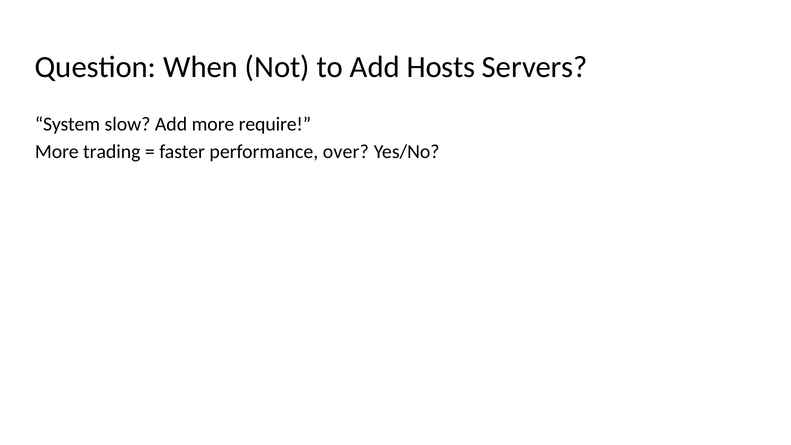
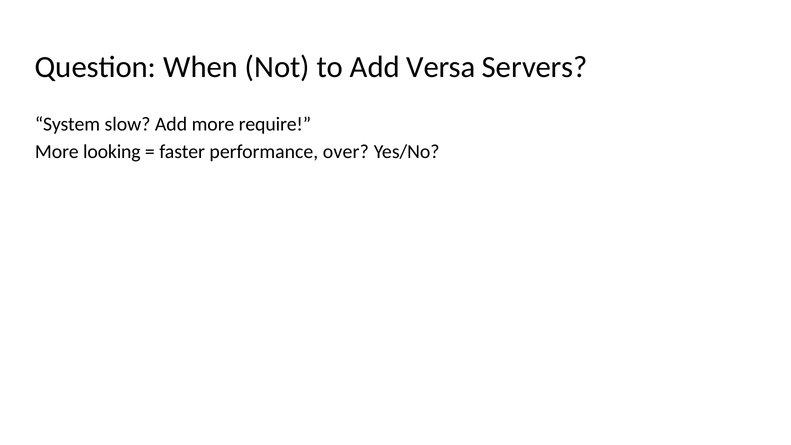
Hosts: Hosts -> Versa (441, 67)
trading: trading -> looking (112, 152)
